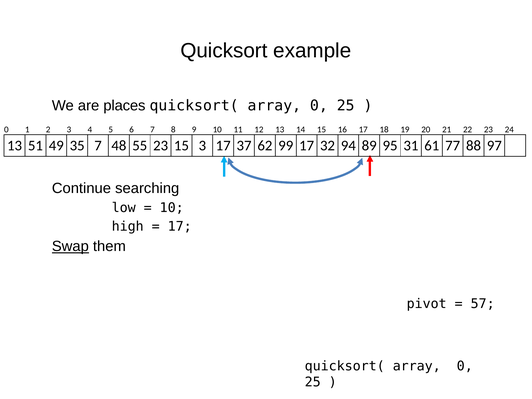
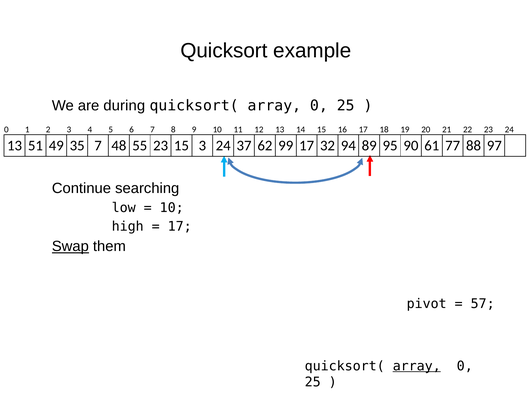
places: places -> during (124, 106)
3 17: 17 -> 24 (223, 146)
31: 31 -> 90 (411, 146)
array underline: none -> present (417, 366)
